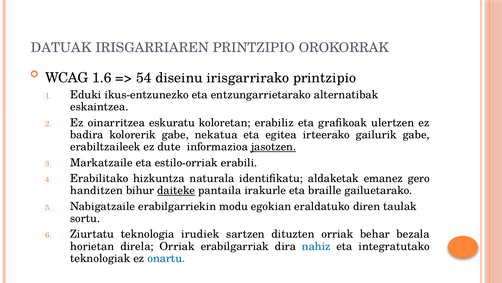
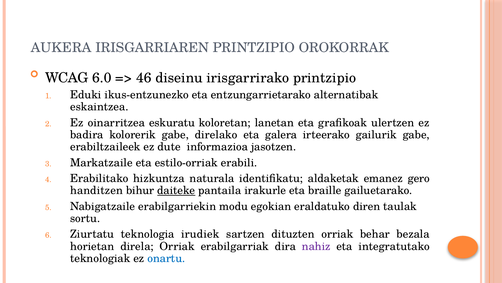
DATUAK: DATUAK -> AUKERA (61, 48)
1.6: 1.6 -> 6.0 (102, 78)
54: 54 -> 46 (144, 78)
erabiliz: erabiliz -> lanetan (274, 122)
nekatua: nekatua -> direlako (216, 135)
egitea: egitea -> galera (281, 135)
jasotzen underline: present -> none (274, 147)
nahiz colour: blue -> purple (316, 246)
